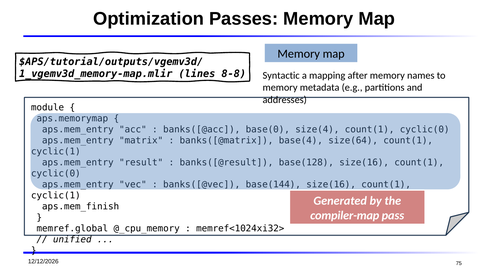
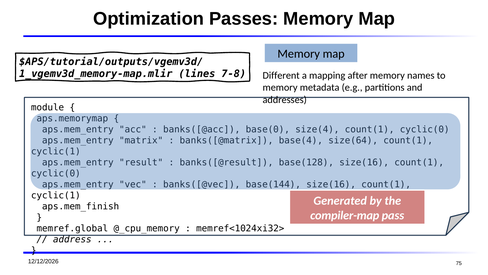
8-8: 8-8 -> 7-8 (234, 74)
Syntactic: Syntactic -> Different (281, 75)
unified: unified -> address (72, 239)
